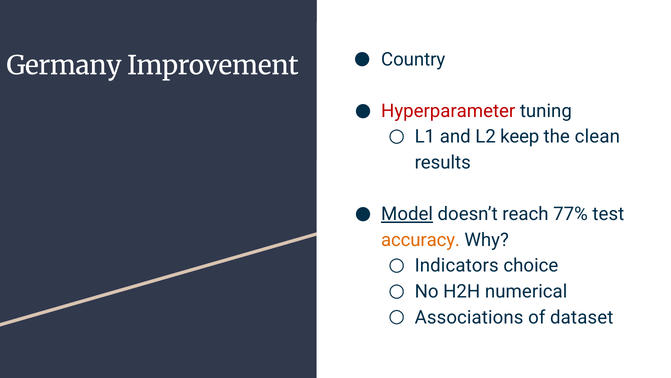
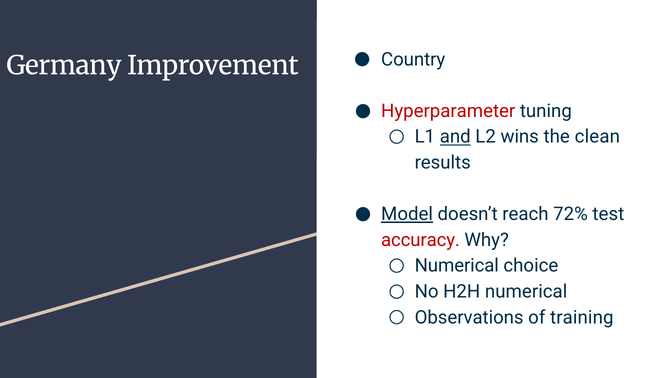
and underline: none -> present (455, 137)
keep: keep -> wins (520, 137)
77%: 77% -> 72% (571, 214)
accuracy colour: orange -> red (420, 240)
Indicators: Indicators -> Numerical (457, 265)
Associations: Associations -> Observations (469, 317)
dataset: dataset -> training (582, 317)
